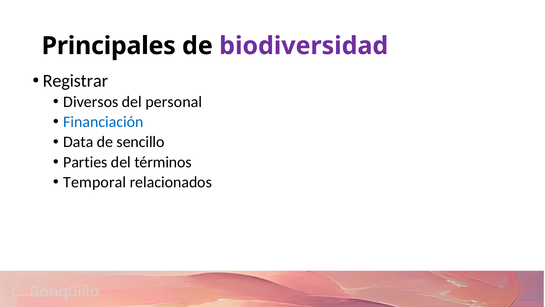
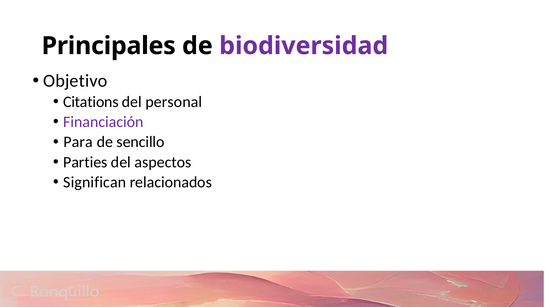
Registrar: Registrar -> Objetivo (75, 81)
Diversos: Diversos -> Citations (91, 102)
Financiación colour: blue -> purple (103, 122)
Data: Data -> Para (78, 142)
términos: términos -> aspectos (163, 162)
Temporal: Temporal -> Significan (95, 182)
